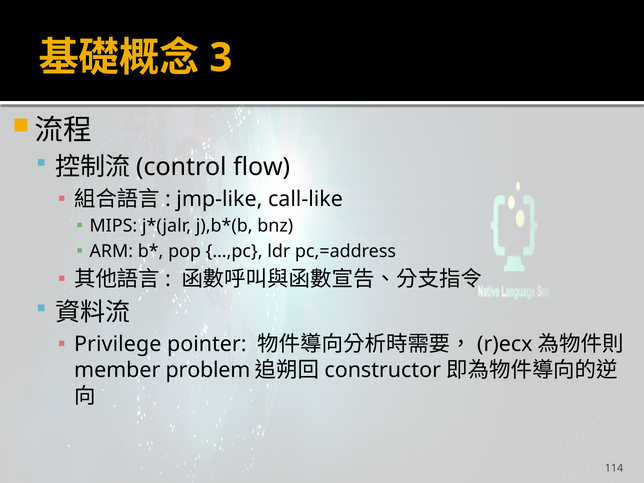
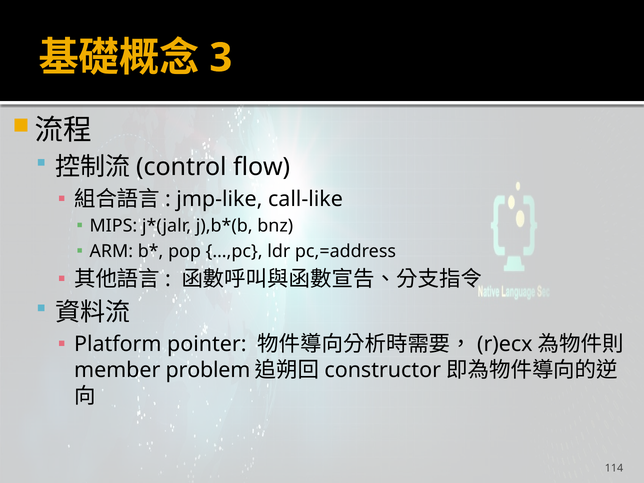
Privilege: Privilege -> Platform (118, 344)
